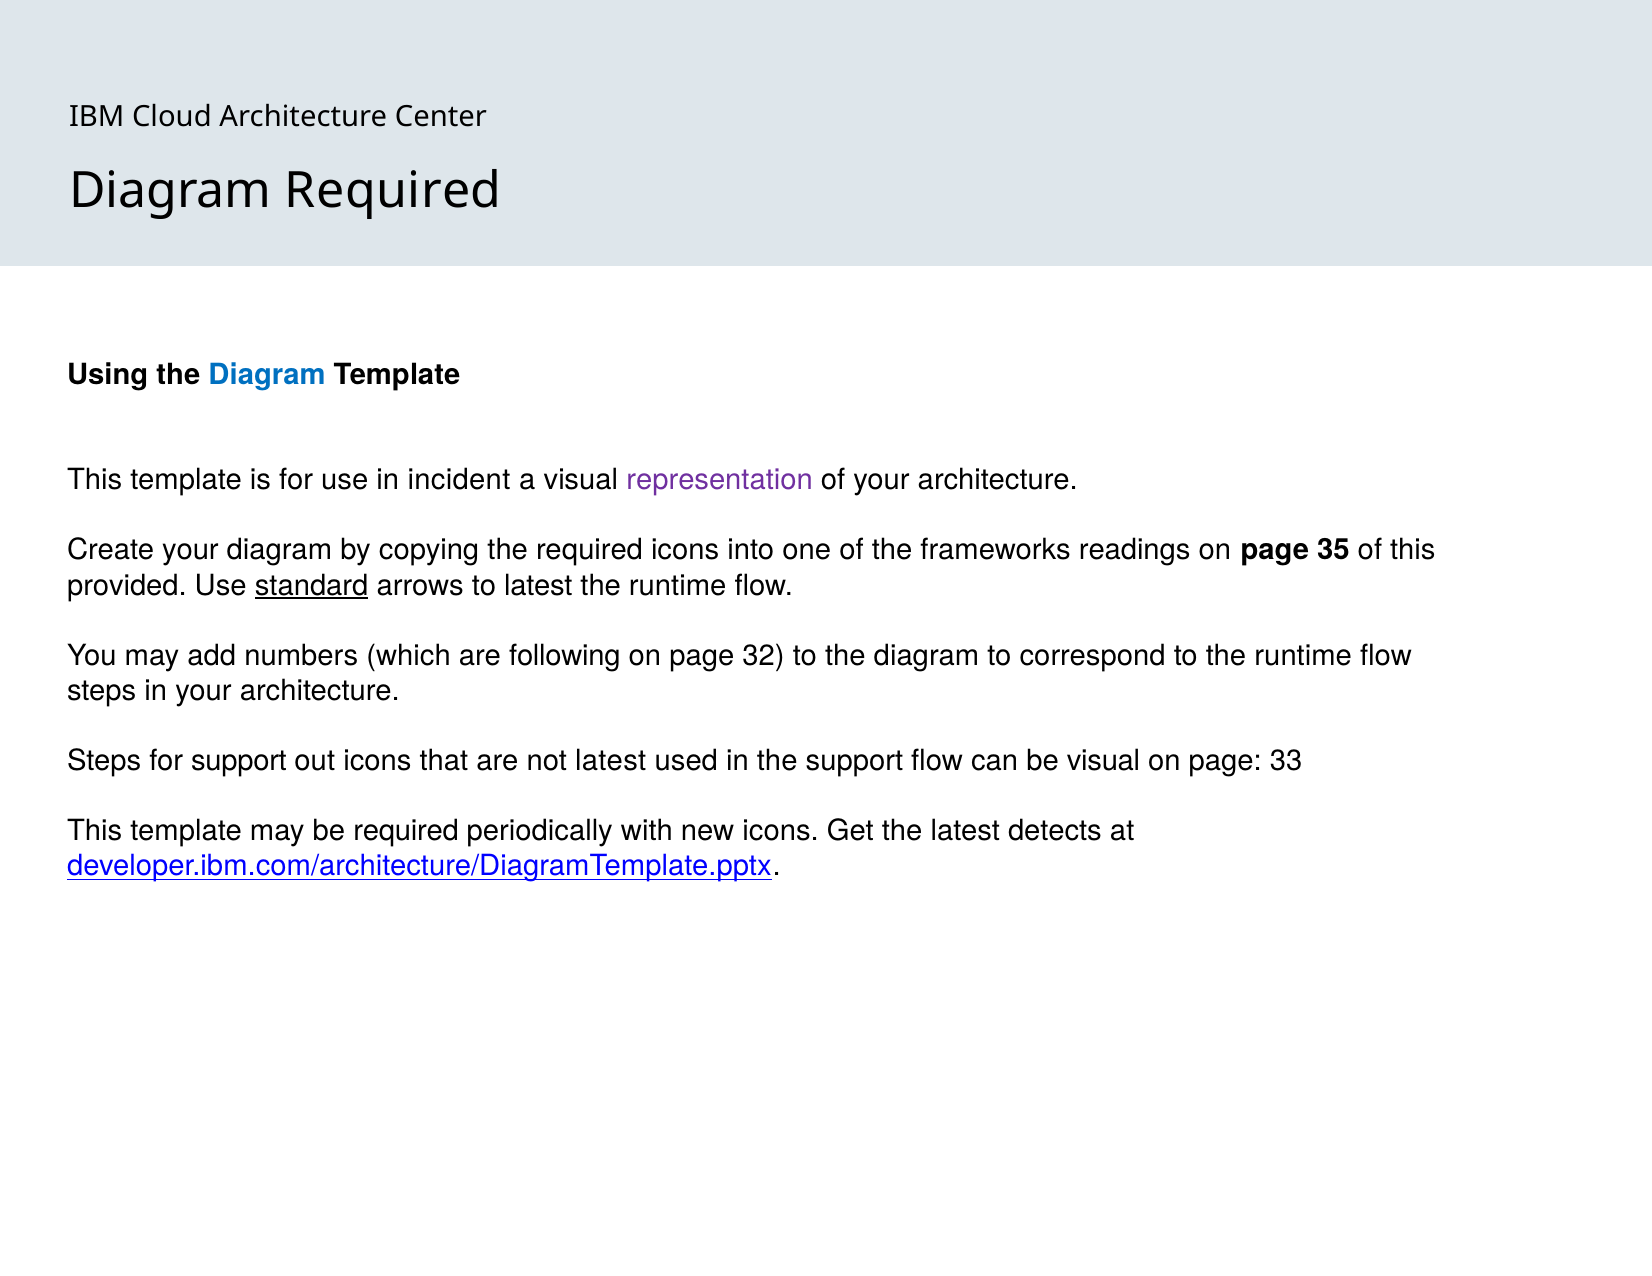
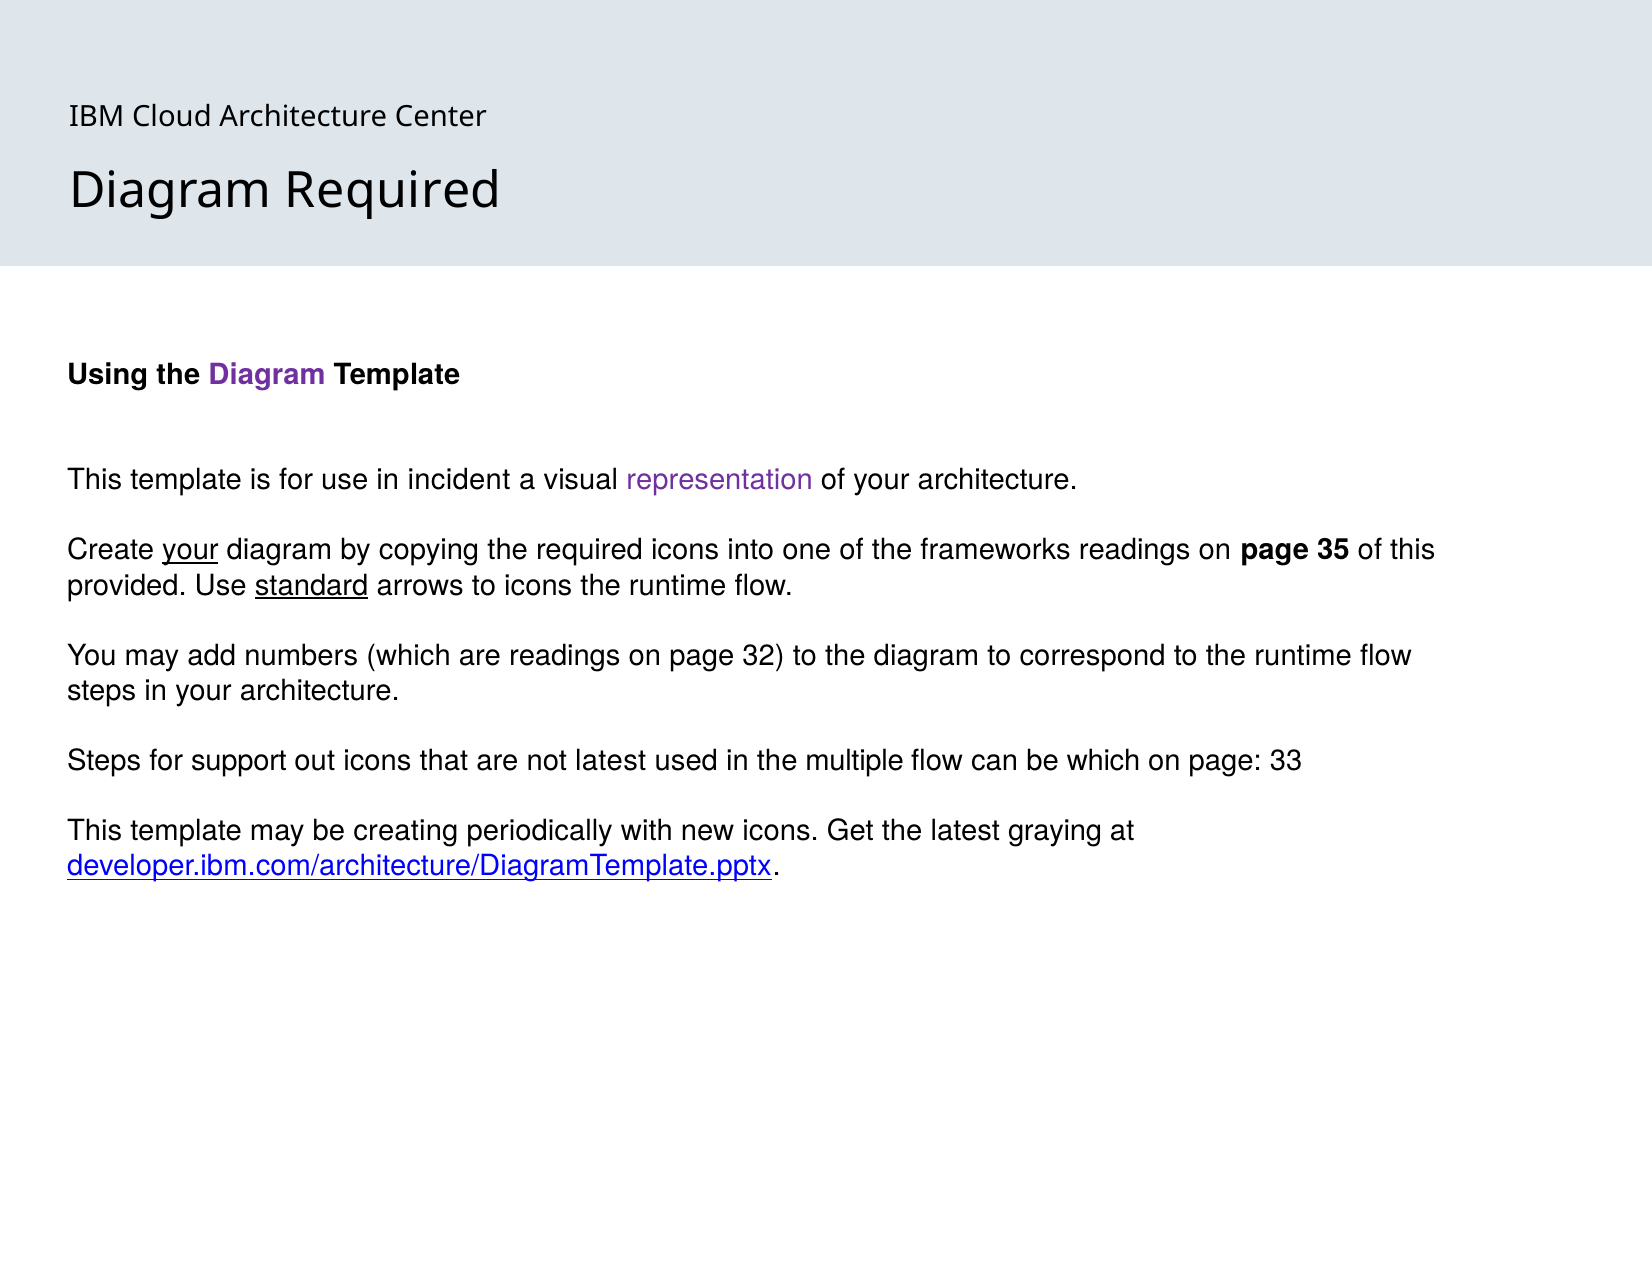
Diagram colour: blue -> purple (267, 375)
your underline: none -> present (190, 551)
to latest: latest -> icons (538, 586)
are following: following -> readings (565, 656)
the support: support -> multiple (855, 761)
be visual: visual -> which (1104, 761)
be required: required -> creating (406, 831)
detects: detects -> graying (1055, 831)
